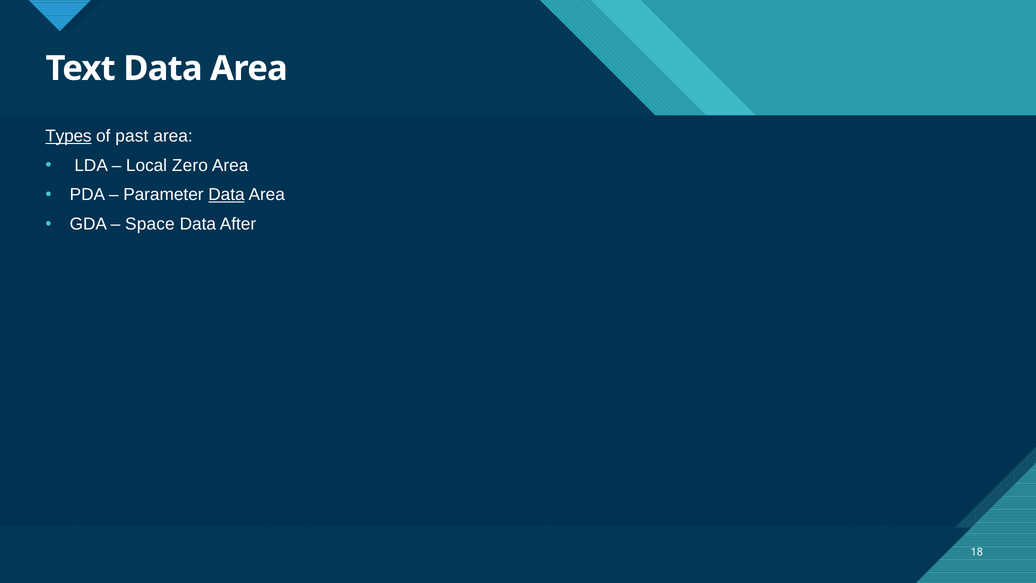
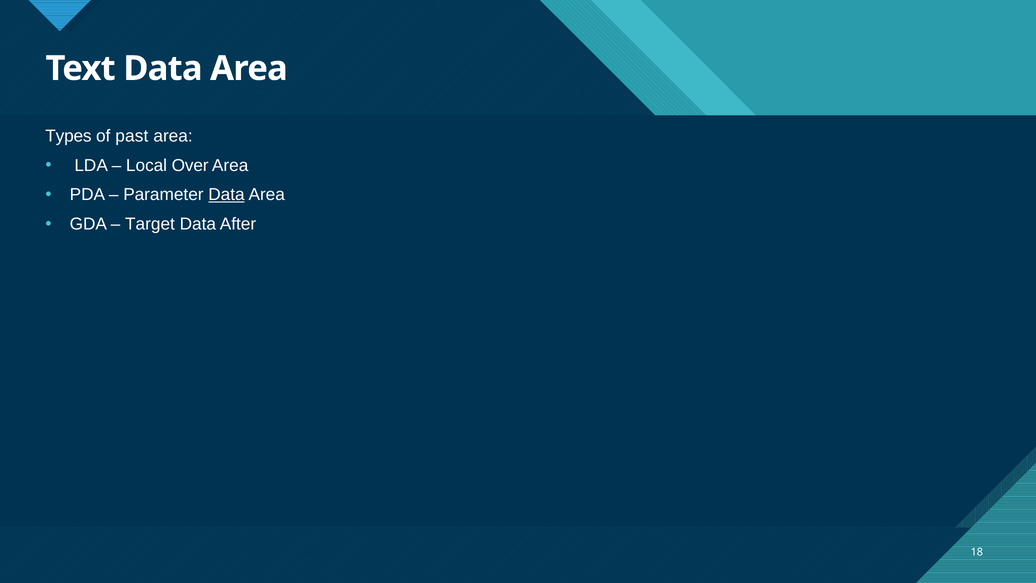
Types underline: present -> none (68, 136)
Zero: Zero -> Over (190, 165)
Space: Space -> Target (150, 224)
